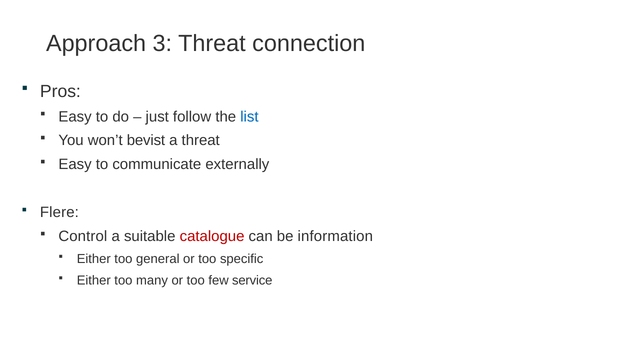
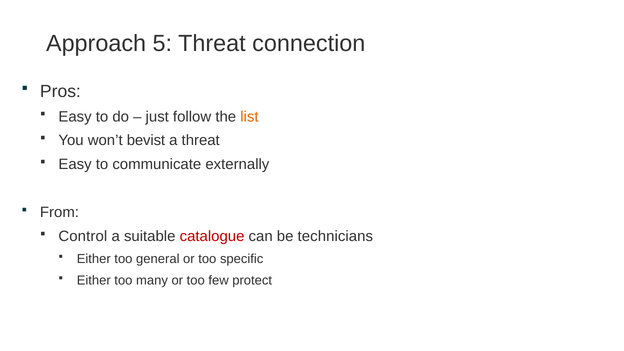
3: 3 -> 5 (162, 43)
list colour: blue -> orange (249, 117)
Flere: Flere -> From (59, 212)
information: information -> technicians (335, 236)
service: service -> protect (252, 280)
